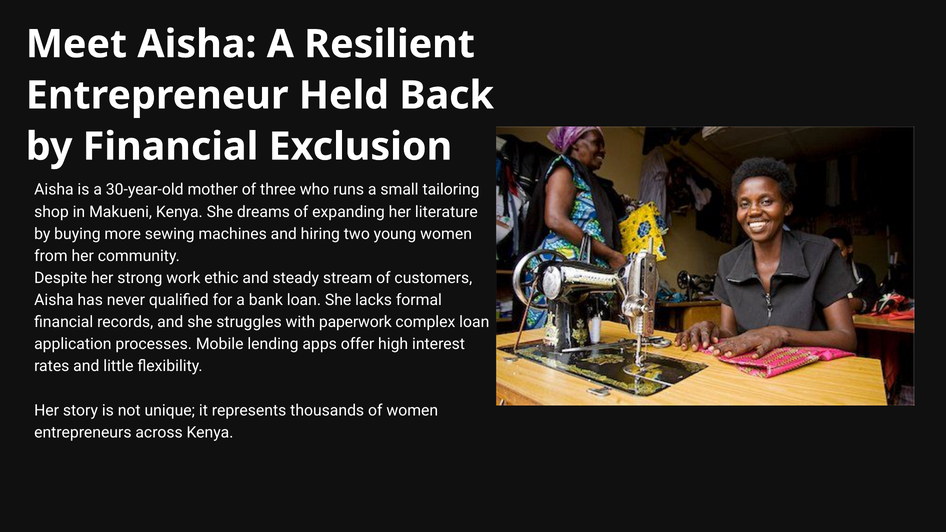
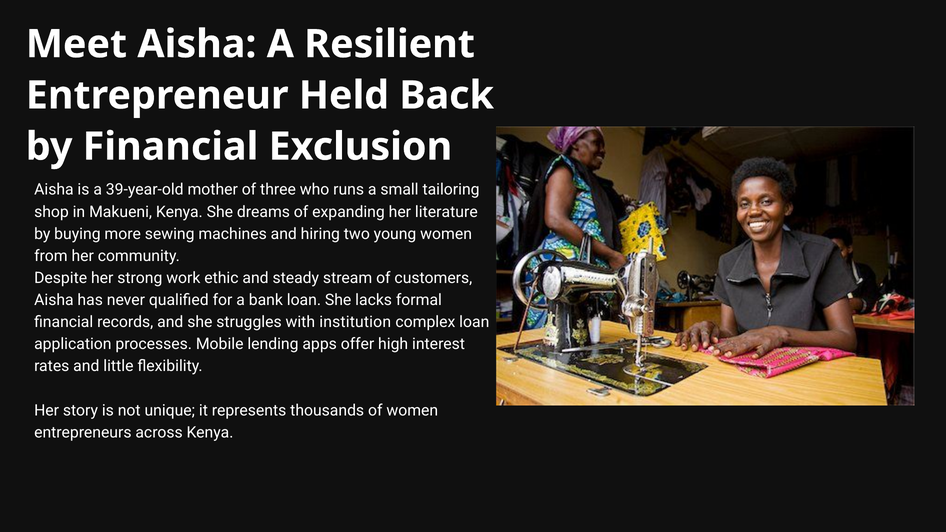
30-year-old: 30-year-old -> 39-year-old (145, 190)
paperwork: paperwork -> institution (355, 322)
